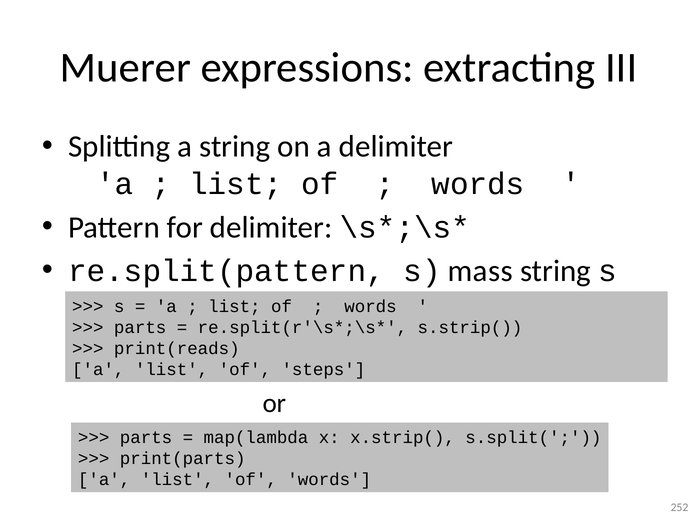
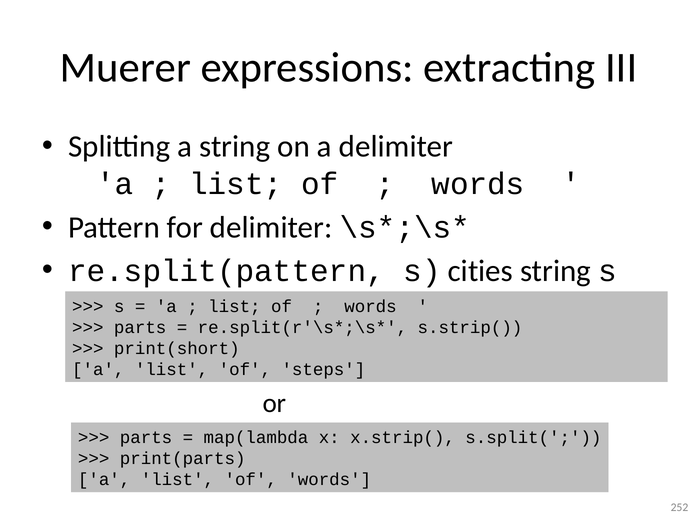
mass: mass -> cities (480, 271)
print(reads: print(reads -> print(short (177, 348)
